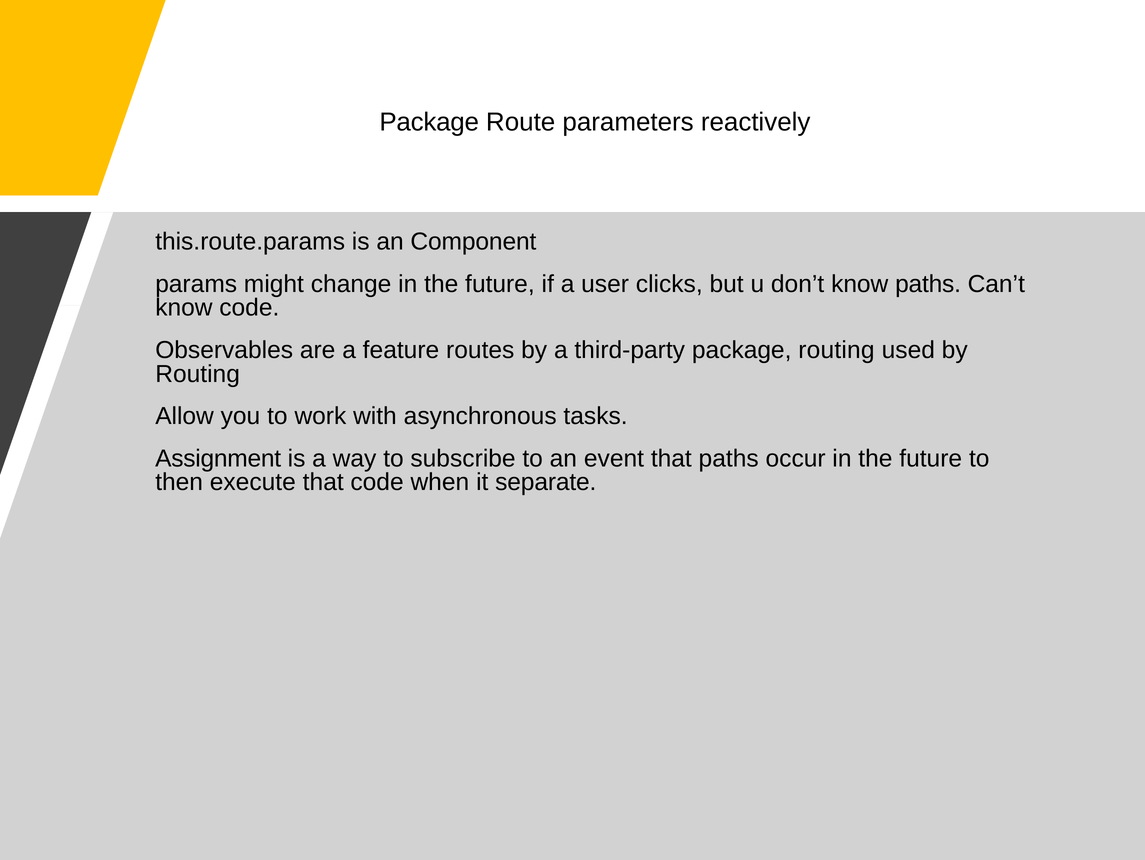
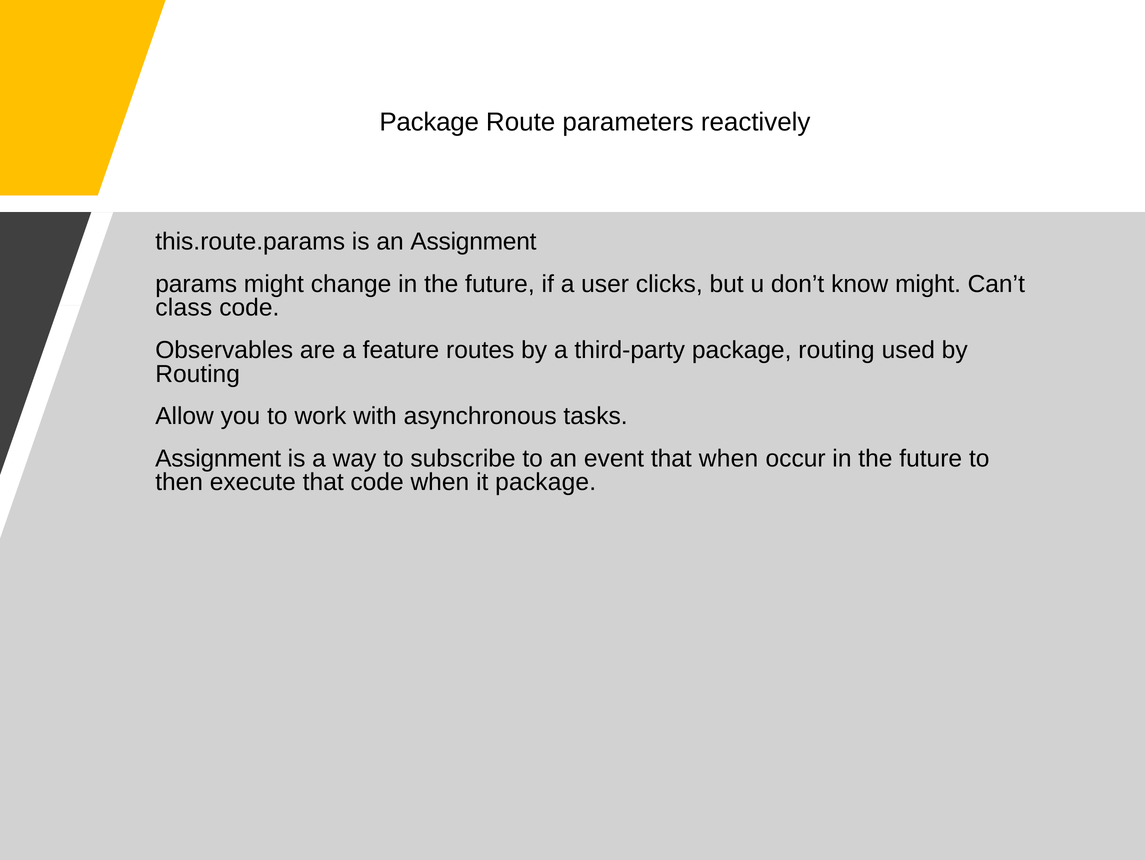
an Component: Component -> Assignment (473, 241)
know paths: paths -> might (928, 284)
know: know -> class (184, 308)
that paths: paths -> when (729, 458)
it separate: separate -> package (546, 482)
